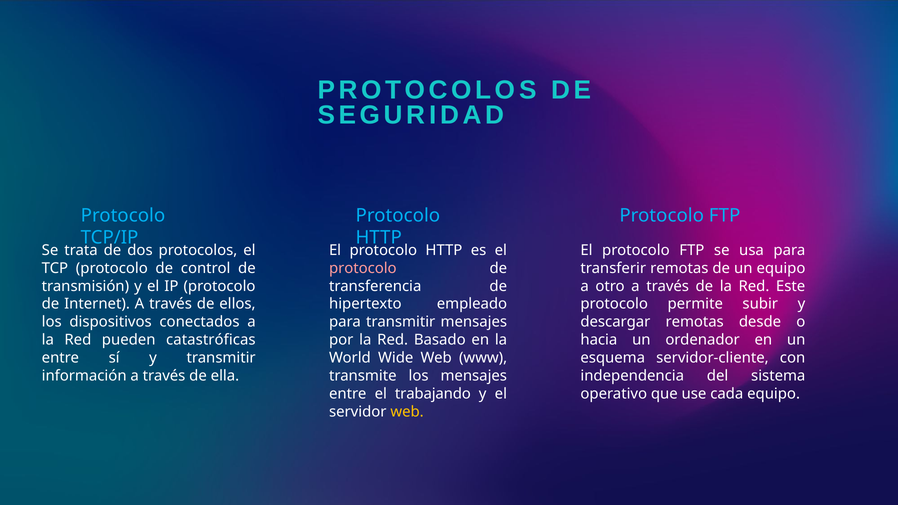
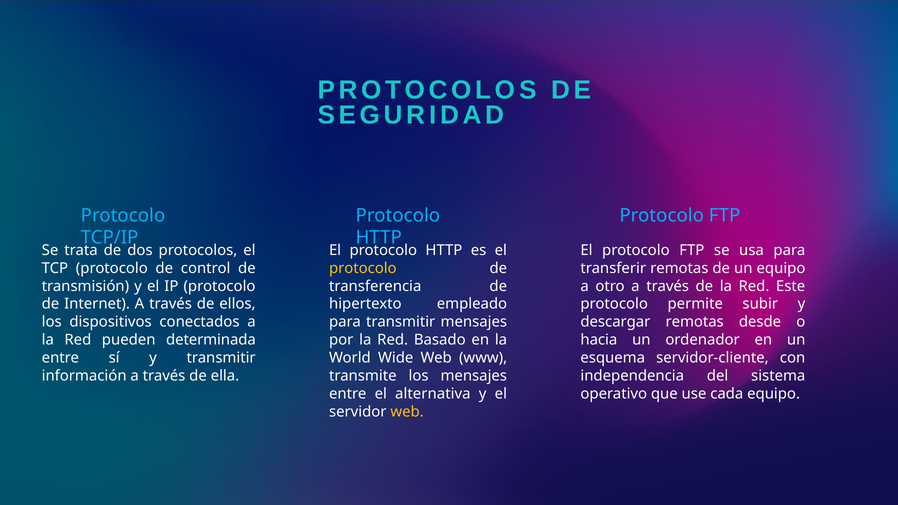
protocolo colour: pink -> yellow (363, 268)
catastróficas: catastróficas -> determinada (211, 340)
trabajando: trabajando -> alternativa (433, 394)
